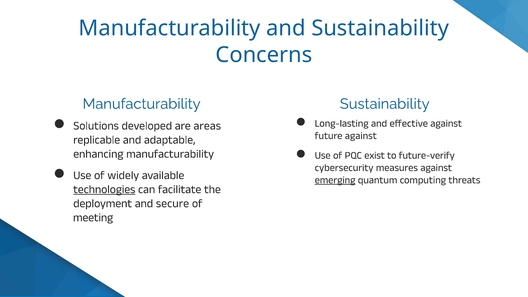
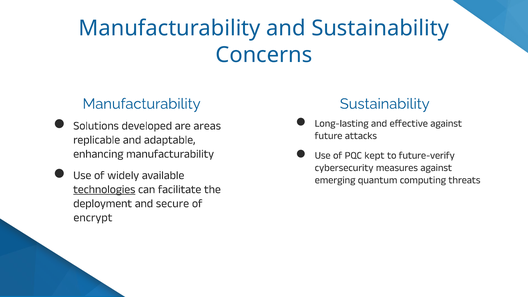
future against: against -> attacks (361, 136)
exist: exist -> kept (374, 155)
emerging underline: present -> none (335, 180)
meeting: meeting -> encrypt (93, 217)
